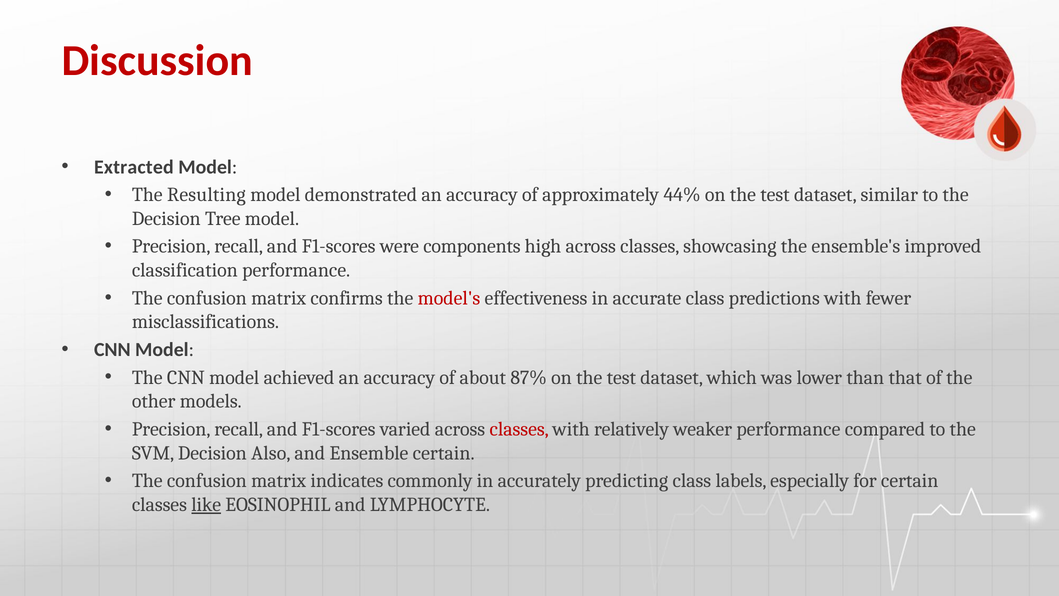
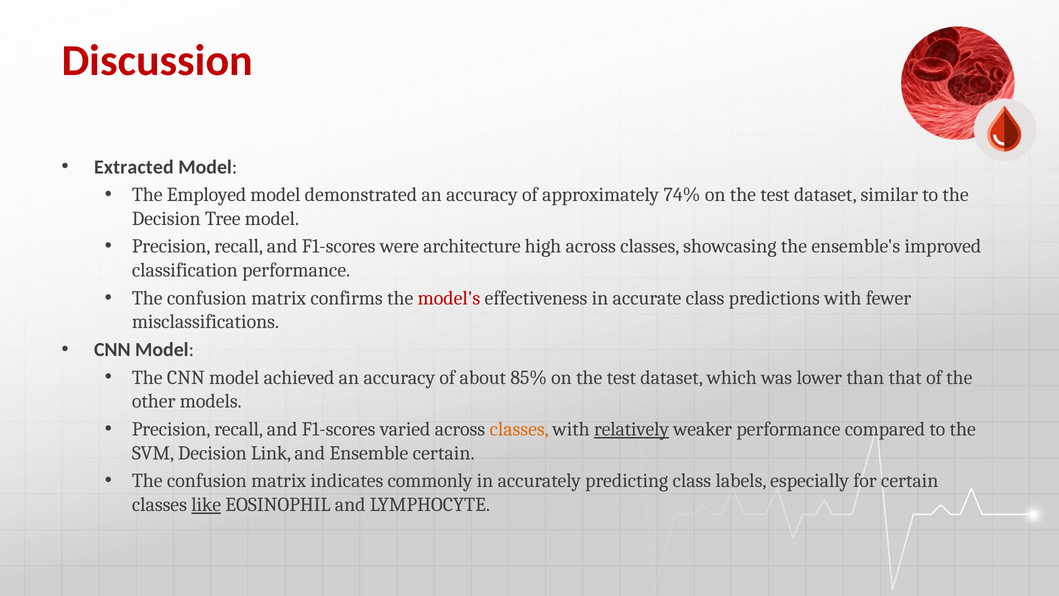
Resulting: Resulting -> Employed (207, 195)
44%: 44% -> 74% (682, 195)
components: components -> architecture (472, 246)
87%: 87% -> 85% (529, 377)
classes colour: red -> orange (519, 429)
relatively underline: none -> present (631, 429)
Also: Also -> Link (271, 453)
